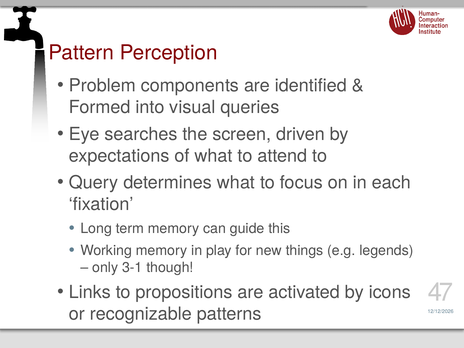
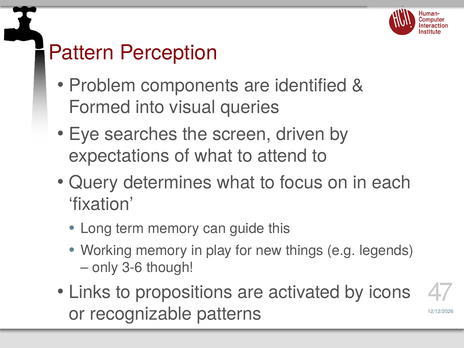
3-1: 3-1 -> 3-6 (132, 268)
